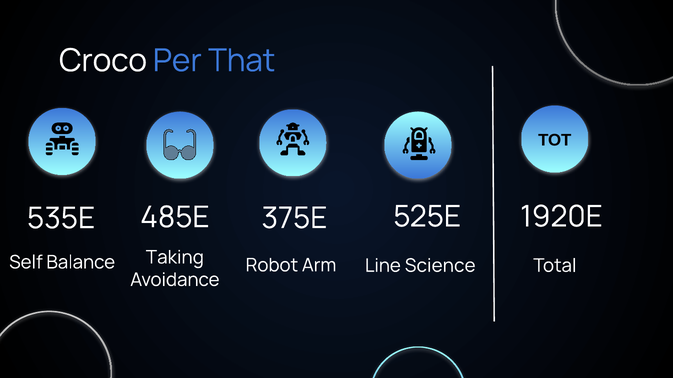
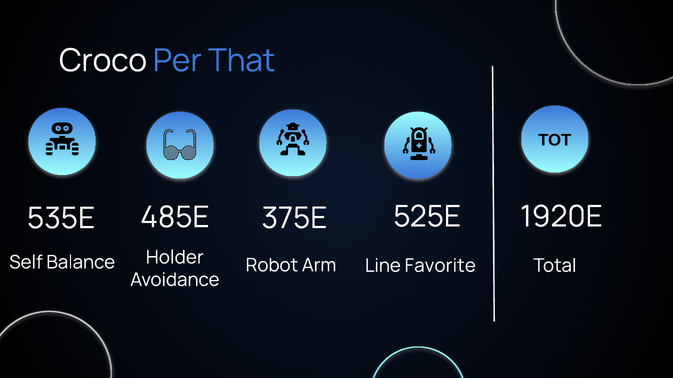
Taking: Taking -> Holder (175, 258)
Science: Science -> Favorite (440, 266)
